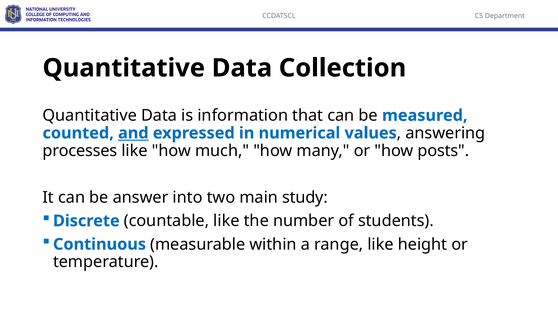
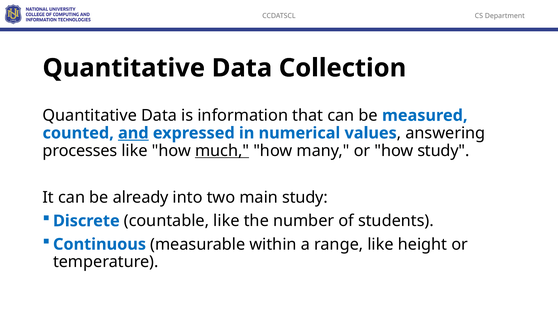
much underline: none -> present (222, 151)
how posts: posts -> study (443, 151)
answer: answer -> already (141, 197)
